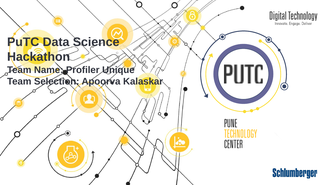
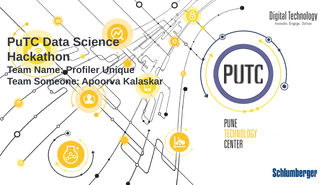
Selection: Selection -> Someone (57, 81)
